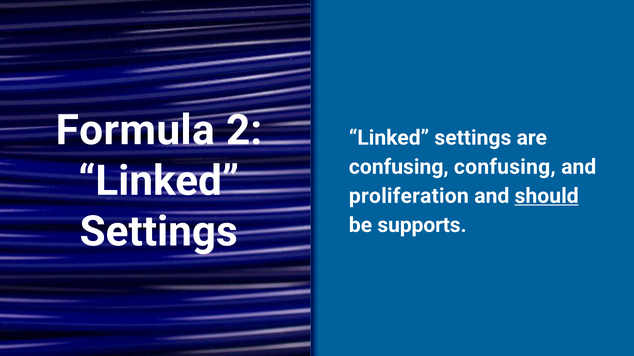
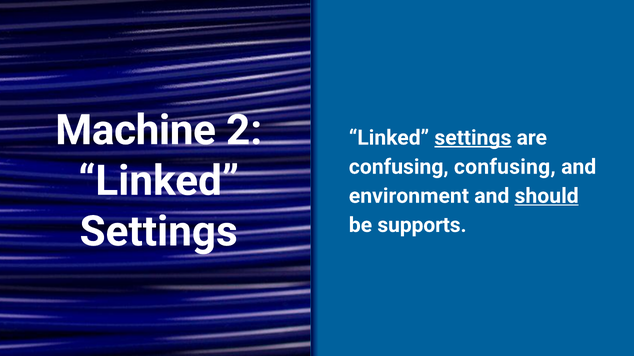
Formula: Formula -> Machine (136, 131)
settings underline: none -> present (473, 138)
proliferation: proliferation -> environment (409, 196)
